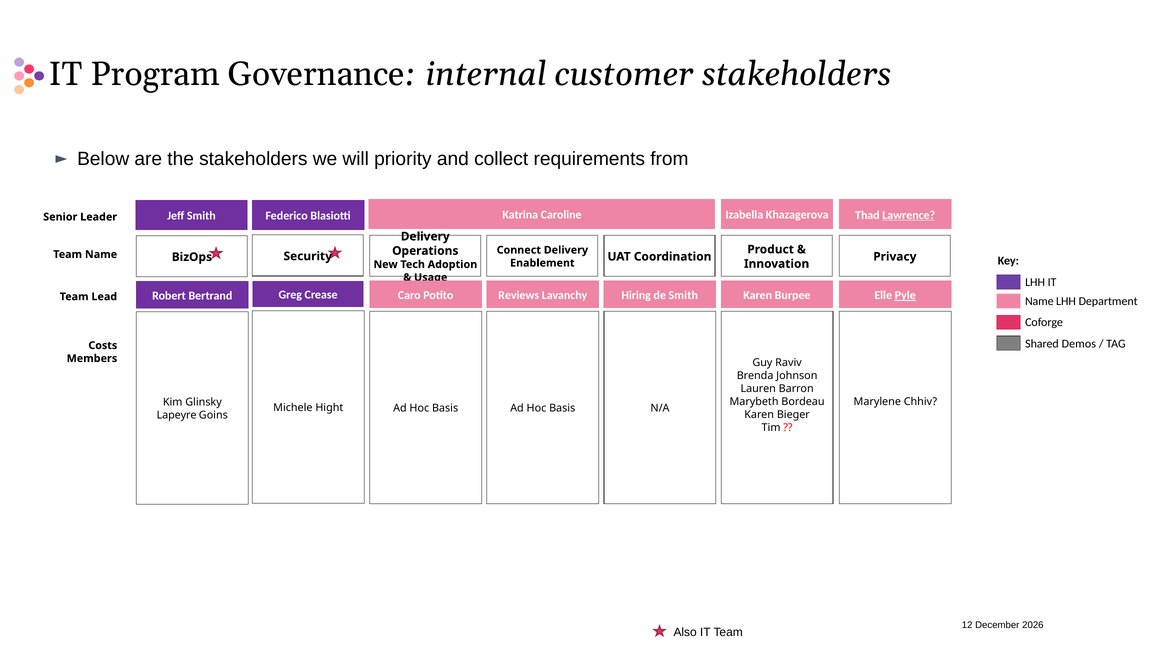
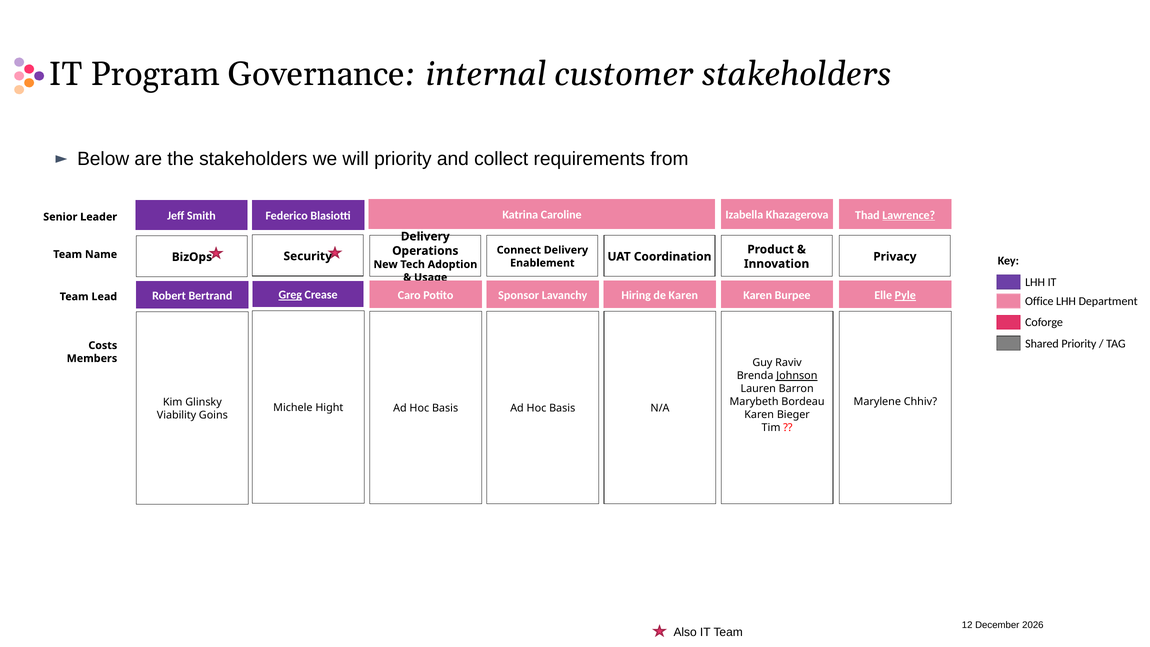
Greg underline: none -> present (290, 295)
Reviews: Reviews -> Sponsor (519, 295)
de Smith: Smith -> Karen (683, 295)
Name: Name -> Office (1039, 301)
Shared Demos: Demos -> Priority (1079, 344)
Johnson underline: none -> present (797, 376)
Lapeyre: Lapeyre -> Viability (177, 415)
